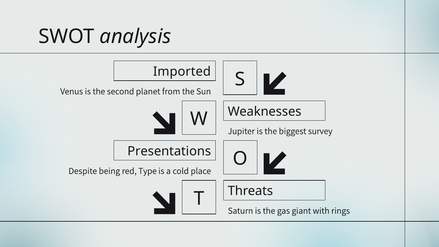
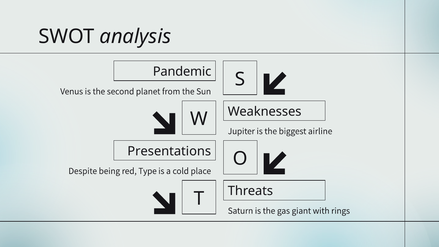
Imported: Imported -> Pandemic (182, 72)
survey: survey -> airline (320, 131)
